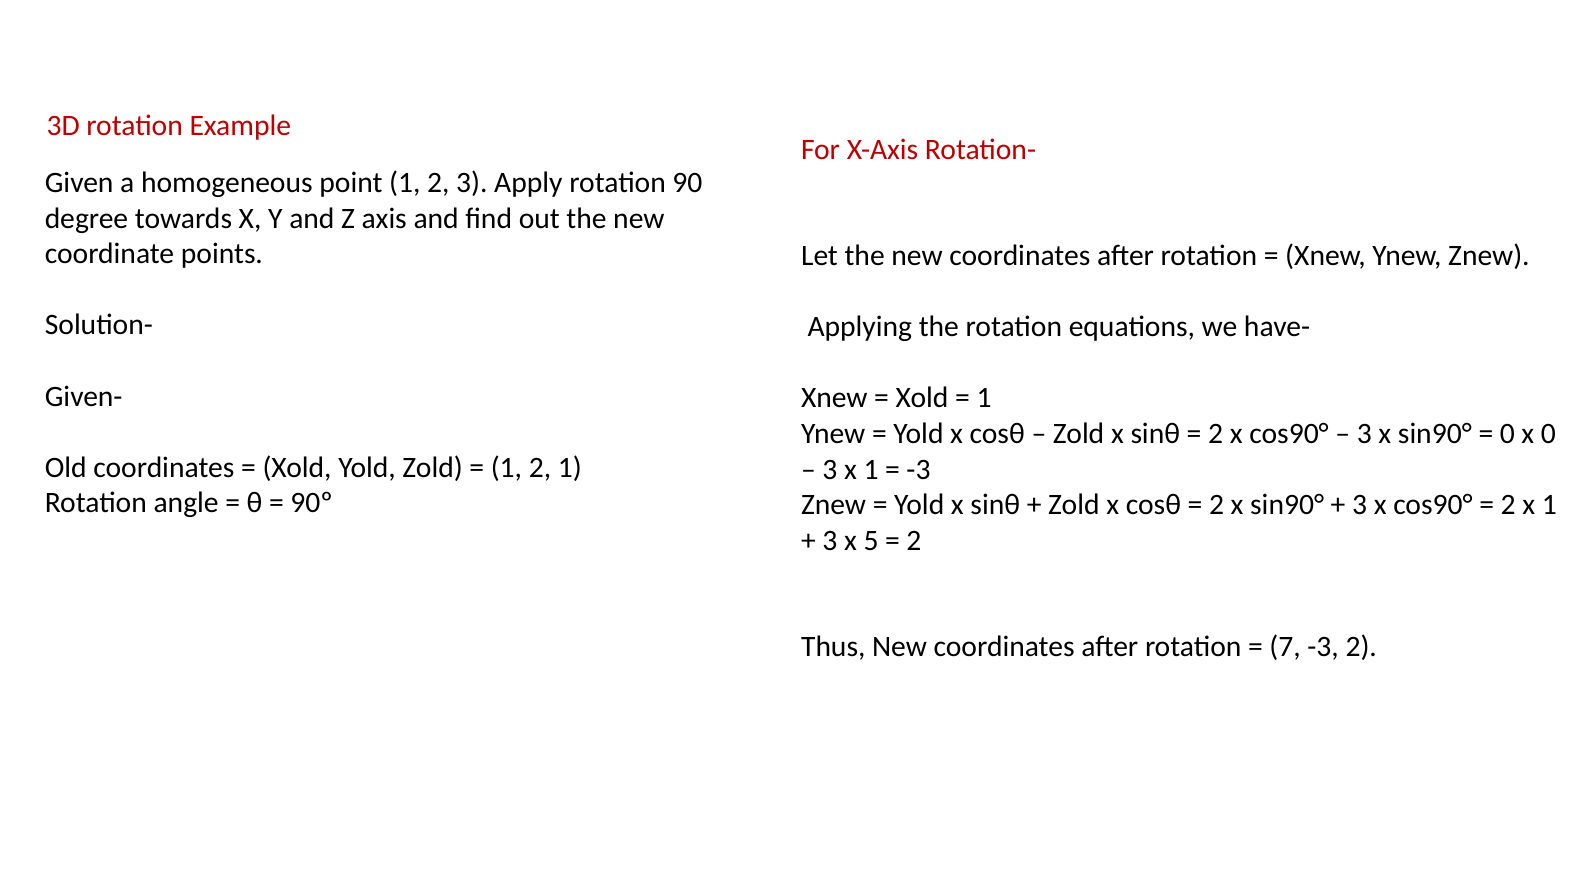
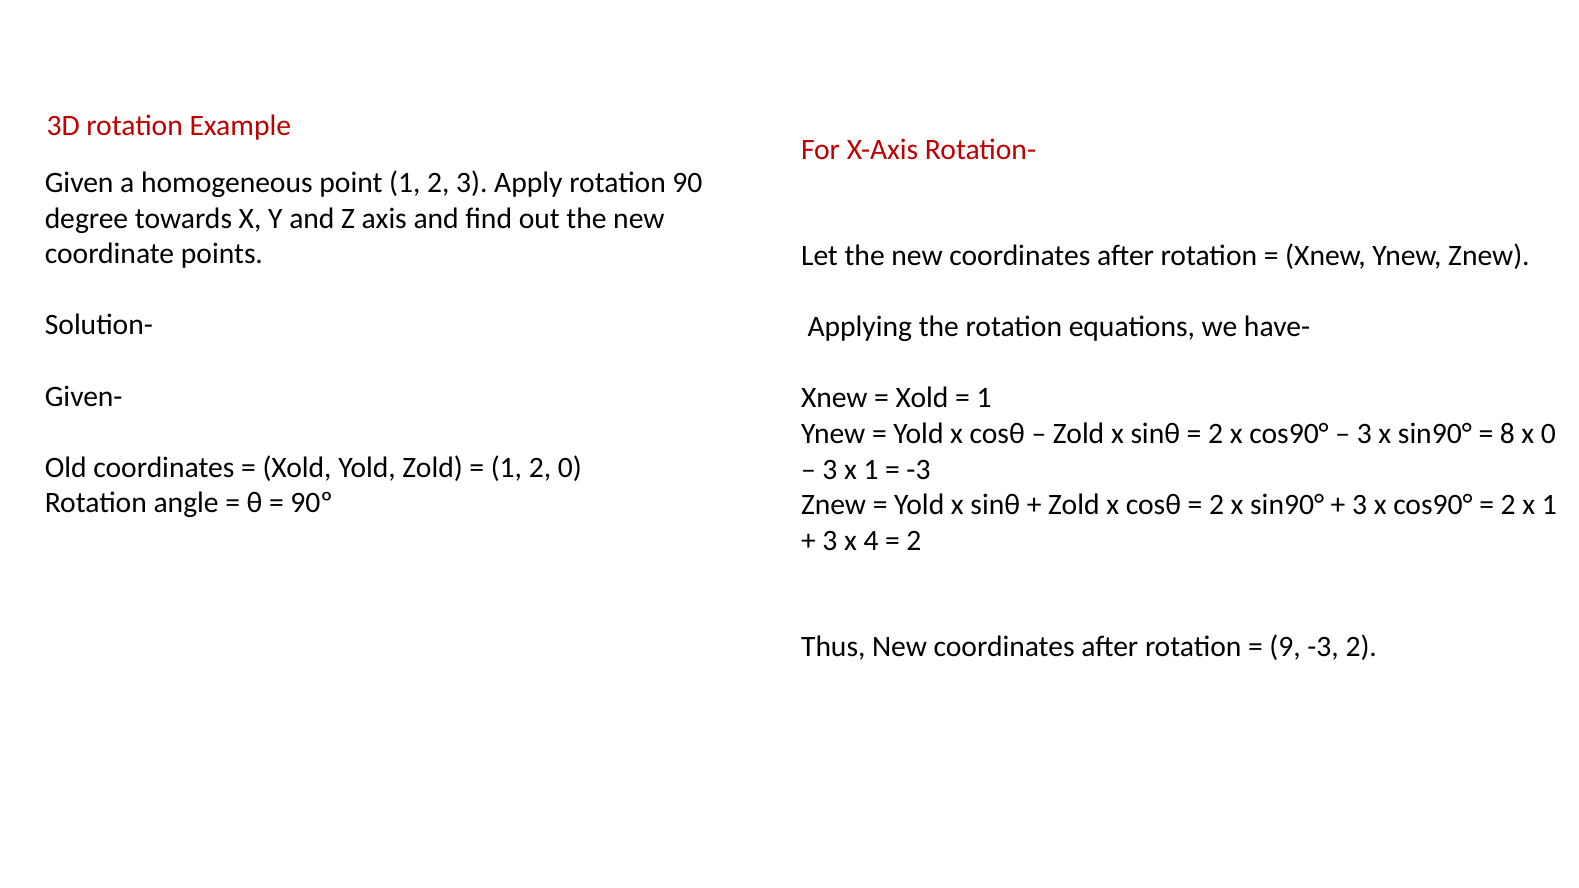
0: 0 -> 8 (1507, 434)
2 1: 1 -> 0 (570, 467)
5: 5 -> 4 (871, 540)
7: 7 -> 9 (1285, 647)
